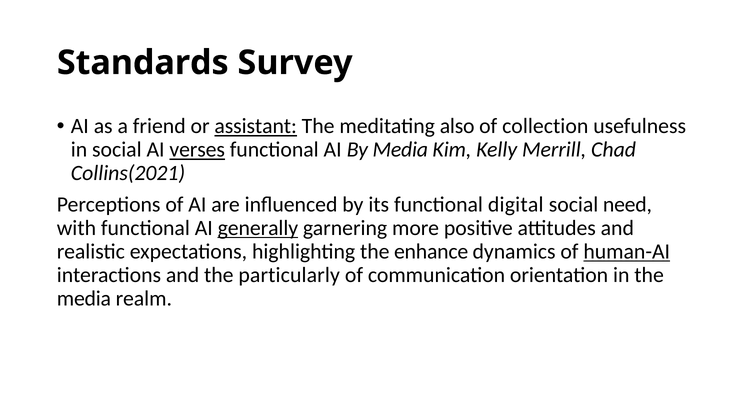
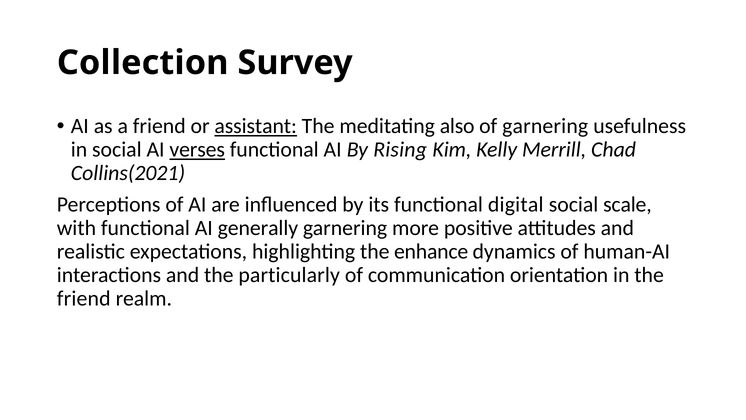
Standards: Standards -> Collection (143, 63)
of collection: collection -> garnering (545, 126)
By Media: Media -> Rising (400, 150)
need: need -> scale (627, 204)
generally underline: present -> none (258, 228)
human-AI underline: present -> none (627, 251)
media: media -> friend (84, 298)
